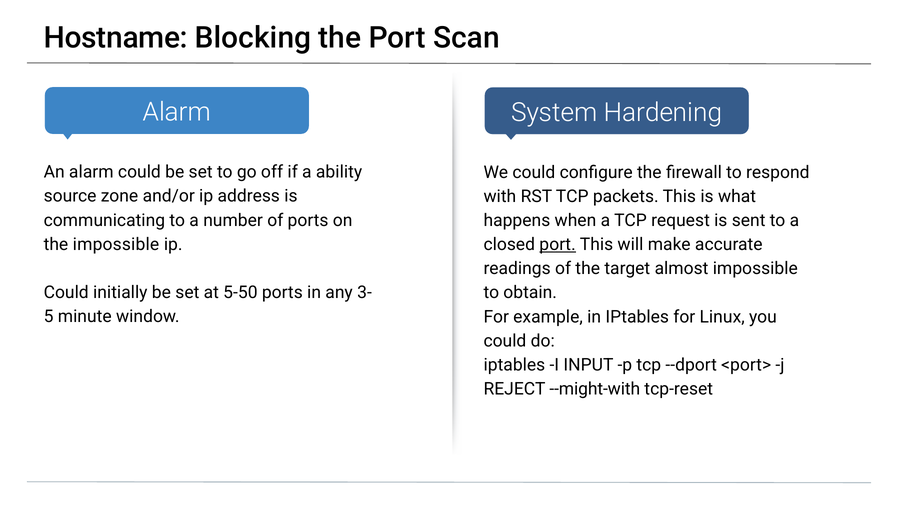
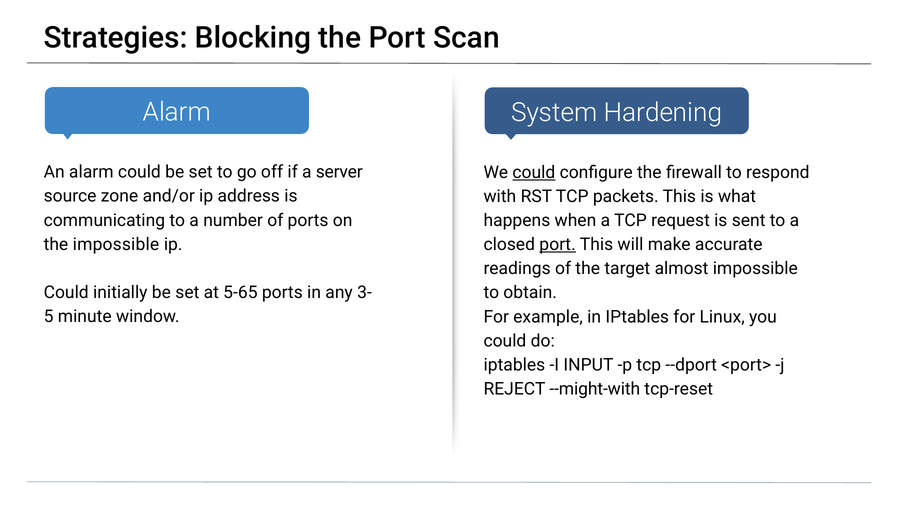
Hostname: Hostname -> Strategies (116, 38)
ability: ability -> server (339, 172)
could underline: none -> present (534, 172)
5-50: 5-50 -> 5-65 (240, 293)
